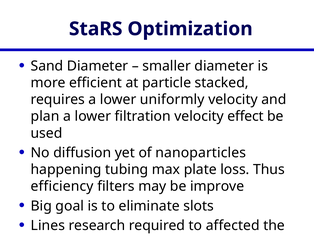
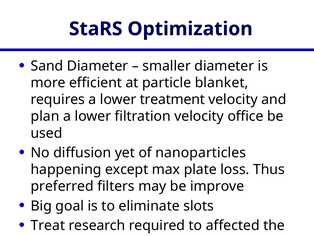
stacked: stacked -> blanket (222, 83)
uniformly: uniformly -> treatment (172, 99)
effect: effect -> office (246, 116)
tubing: tubing -> except (127, 169)
efficiency: efficiency -> preferred (62, 186)
Lines: Lines -> Treat (48, 225)
